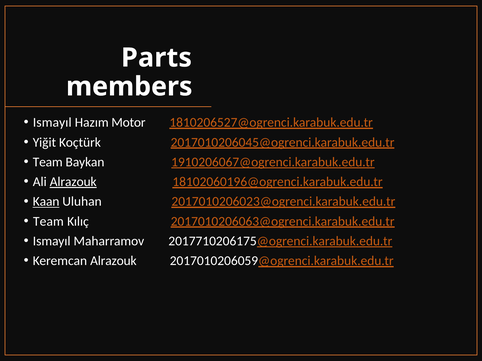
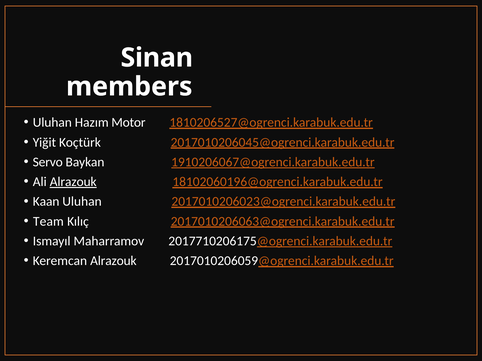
Parts: Parts -> Sinan (157, 58)
Ismayıl: Ismayıl -> Uluhan (52, 123)
Team: Team -> Servo (48, 162)
Kaan underline: present -> none (46, 202)
